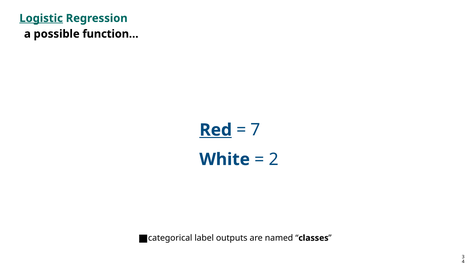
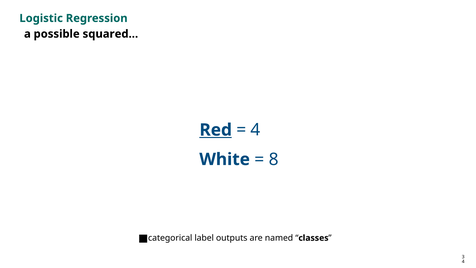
Logistic underline: present -> none (41, 18)
function…: function… -> squared… (110, 34)
7: 7 -> 4 (256, 130)
2: 2 -> 8 (274, 159)
